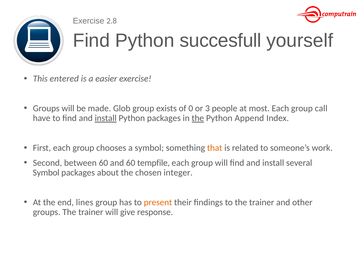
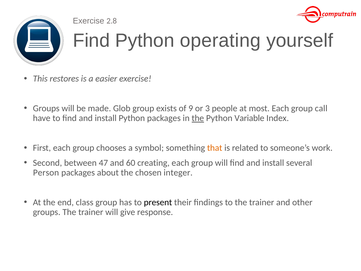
succesfull: succesfull -> operating (220, 40)
entered: entered -> restores (64, 79)
0: 0 -> 9 (191, 108)
install underline: present -> none (106, 118)
Append: Append -> Variable (249, 118)
between 60: 60 -> 47 (103, 163)
tempfile: tempfile -> creating (153, 163)
Symbol: Symbol -> Person (46, 172)
lines: lines -> class (85, 202)
present colour: orange -> black (158, 202)
